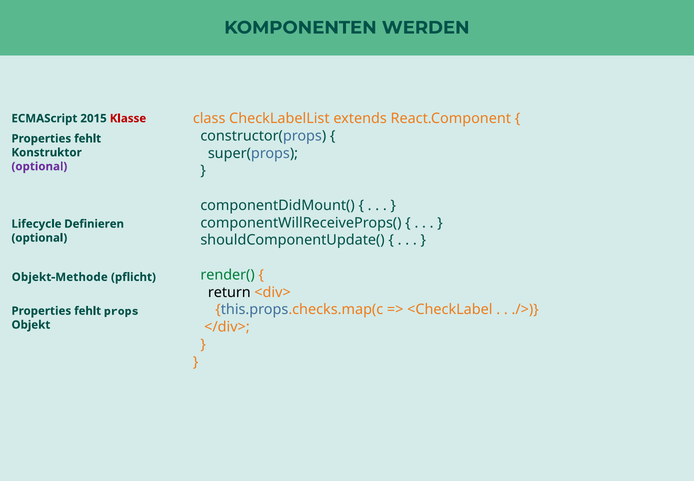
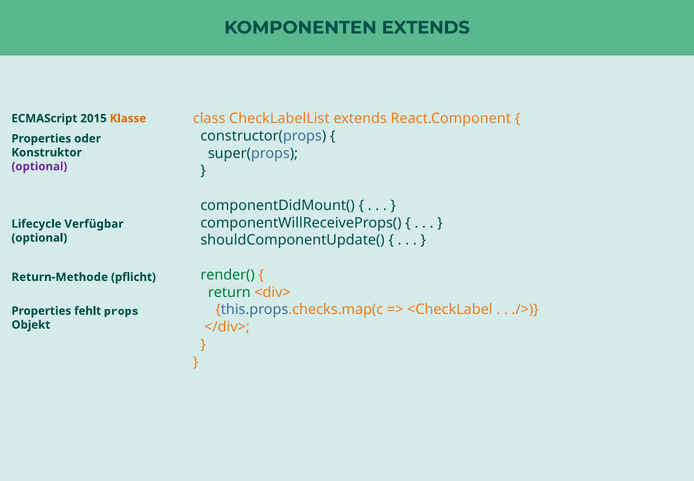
KOMPONENTEN WERDEN: WERDEN -> EXTENDS (426, 28)
Klasse colour: red -> orange (128, 118)
fehlt: fehlt -> oder (88, 138)
Definieren: Definieren -> Verfügbar (94, 224)
Objekt-Methode: Objekt-Methode -> Return-Methode (60, 277)
return colour: black -> green (229, 292)
